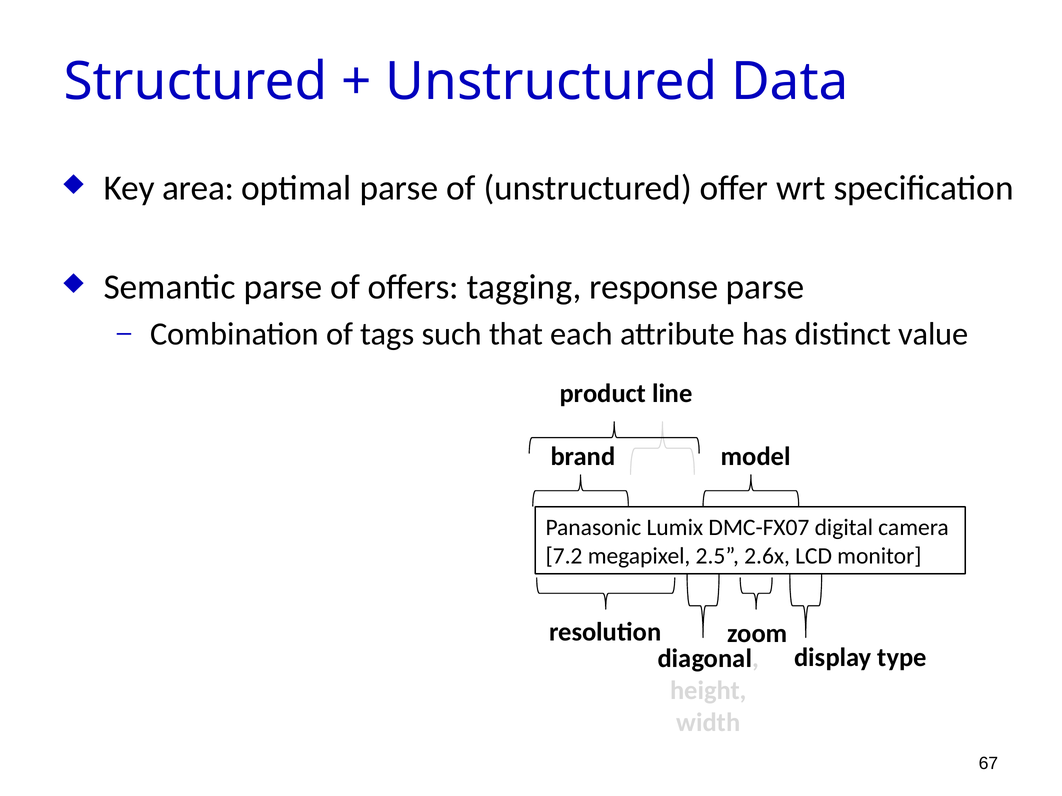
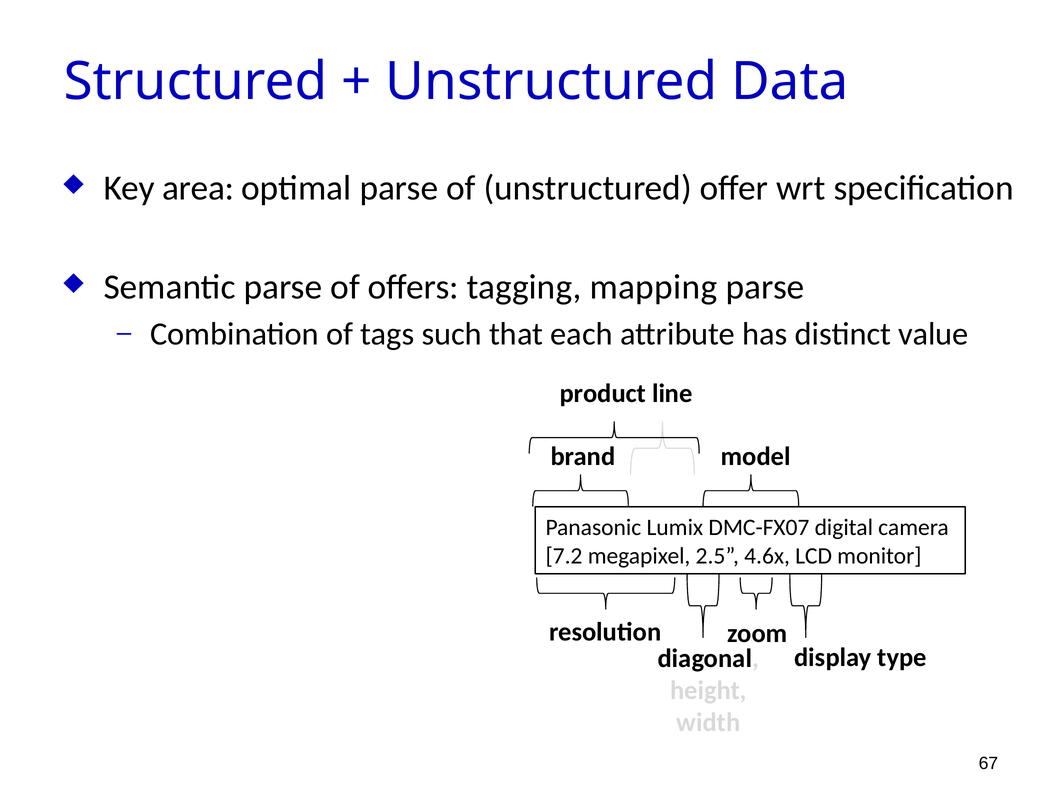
response: response -> mapping (653, 287)
2.6x: 2.6x -> 4.6x (767, 556)
